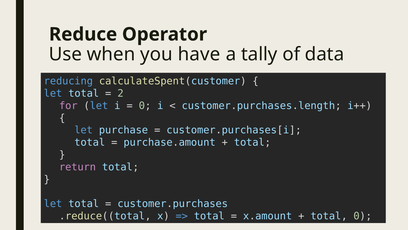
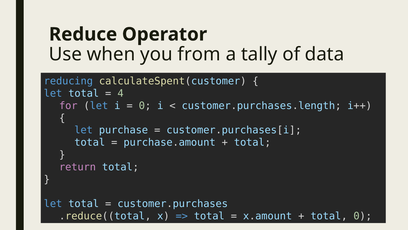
have: have -> from (199, 54)
2: 2 -> 4 (121, 93)
